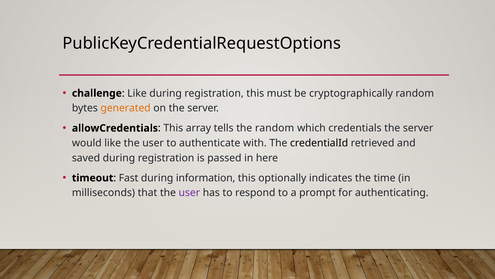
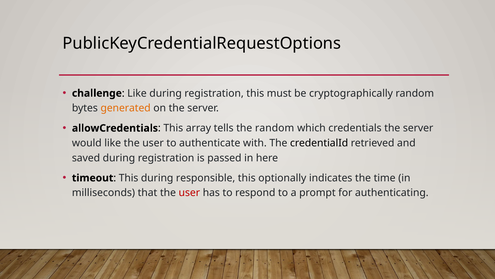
Fast: Fast -> This (129, 178)
information: information -> responsible (206, 178)
user colour: purple -> red (189, 192)
